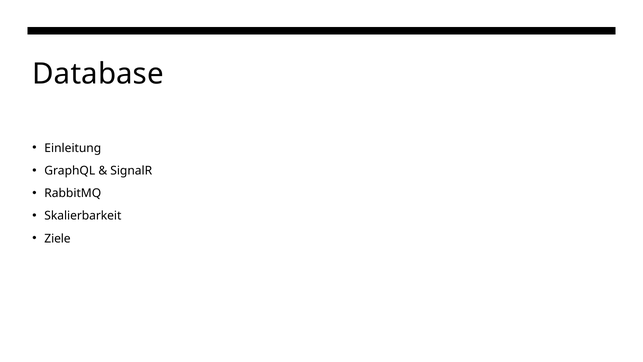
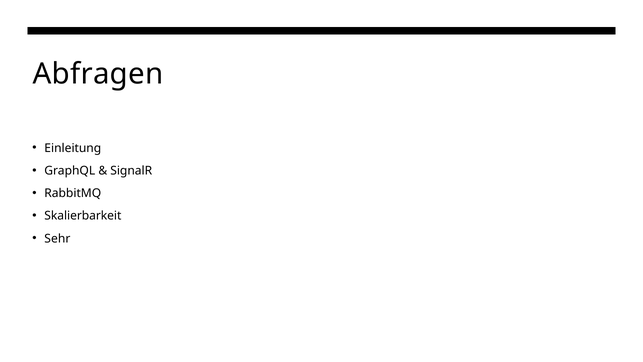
Database: Database -> Abfragen (98, 74)
Ziele: Ziele -> Sehr (57, 238)
